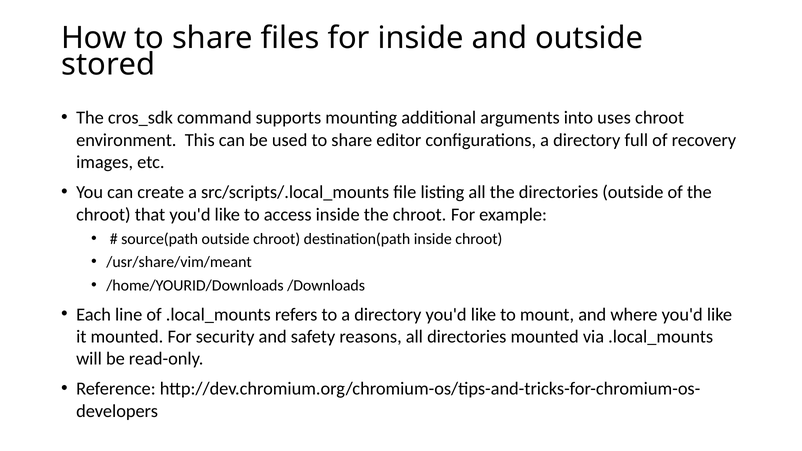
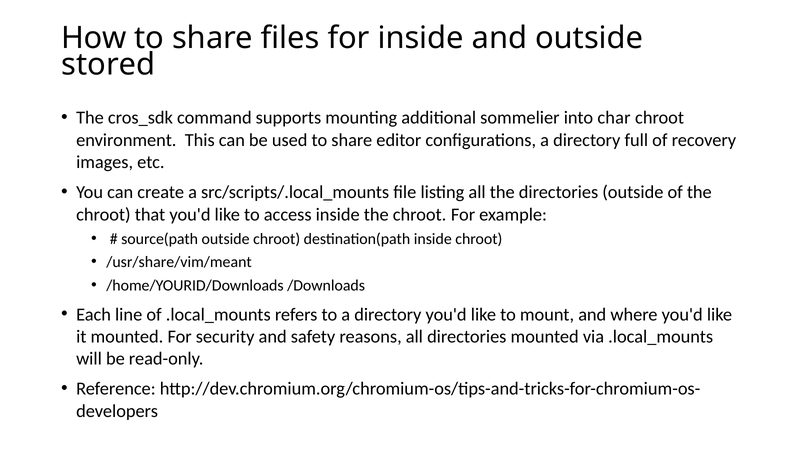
arguments: arguments -> sommelier (520, 118)
uses: uses -> char (614, 118)
